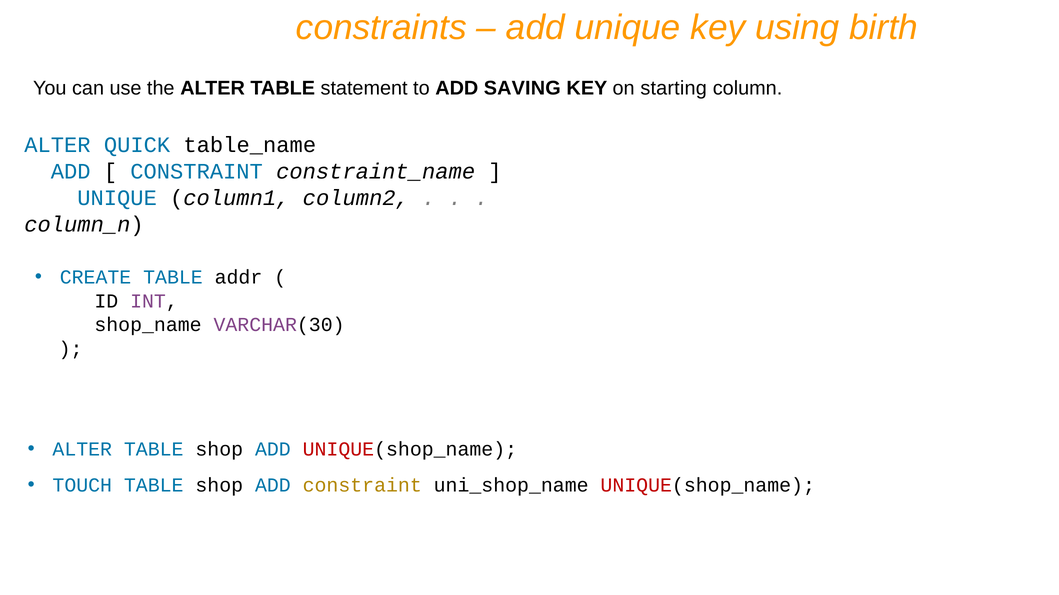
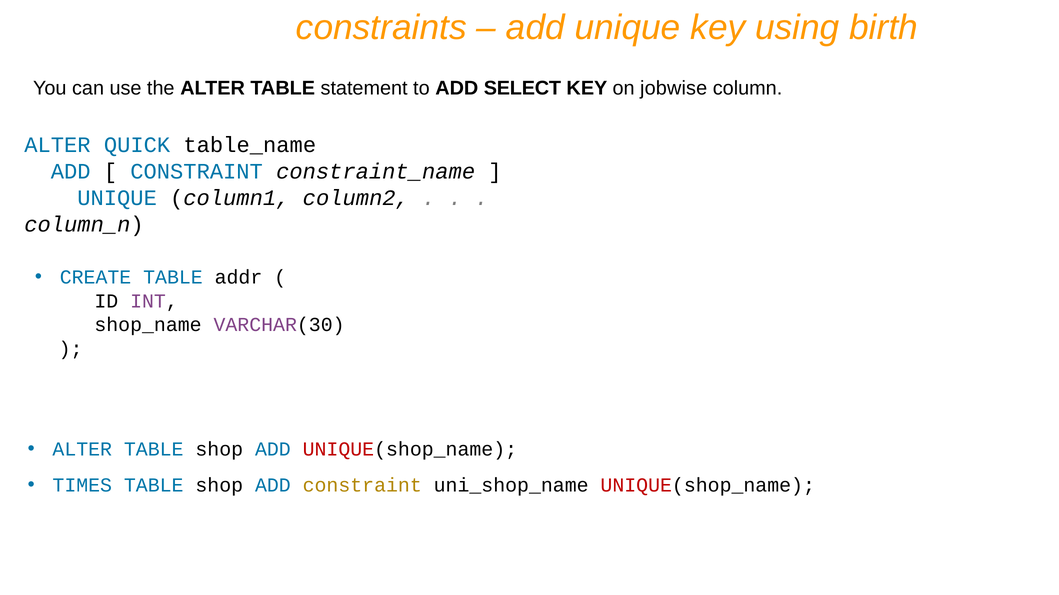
SAVING: SAVING -> SELECT (522, 88)
starting: starting -> jobwise (674, 88)
TOUCH: TOUCH -> TIMES (82, 486)
